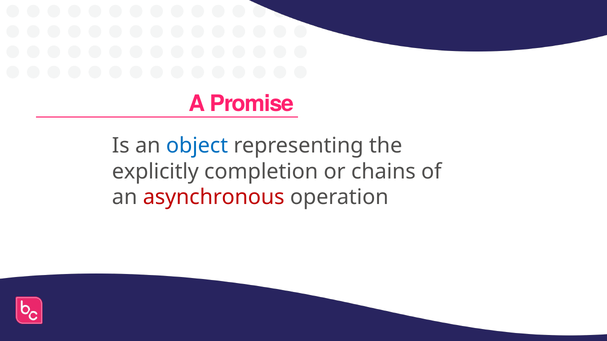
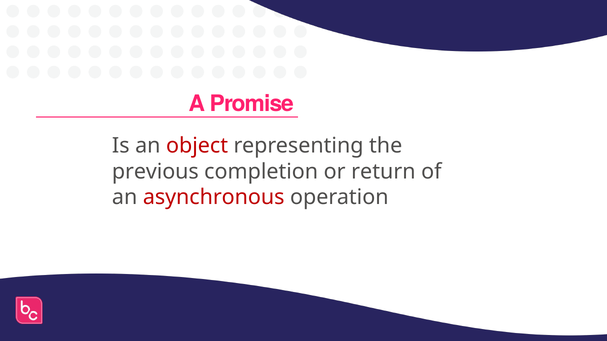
object colour: blue -> red (197, 146)
explicitly: explicitly -> previous (155, 172)
chains: chains -> return (383, 172)
